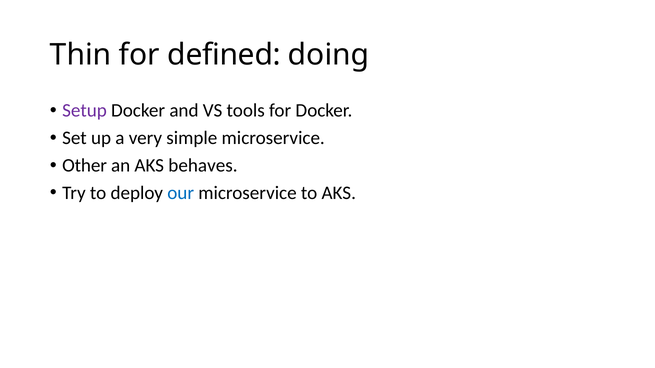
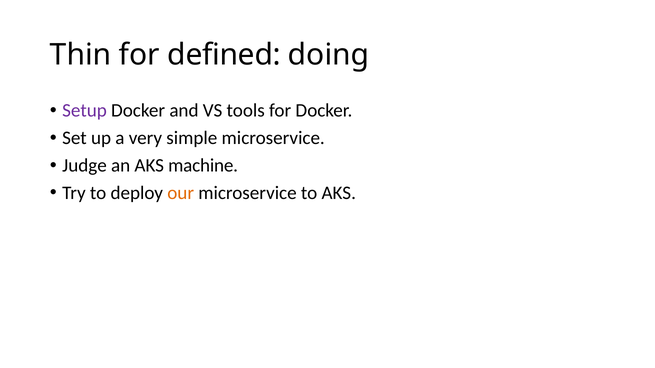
Other: Other -> Judge (85, 166)
behaves: behaves -> machine (203, 166)
our colour: blue -> orange (181, 193)
